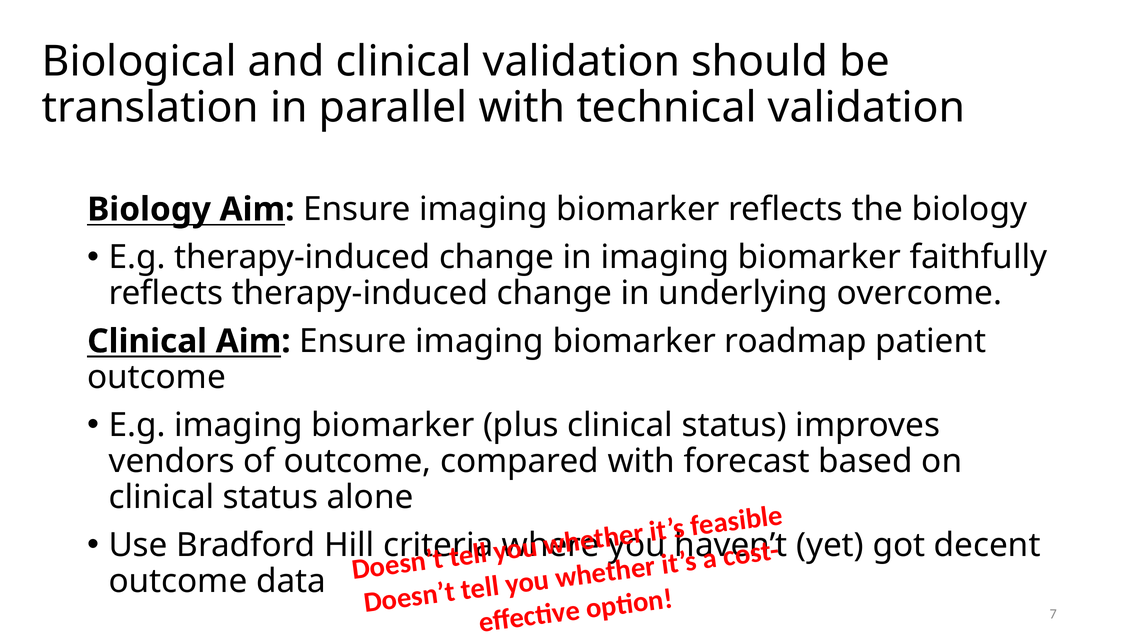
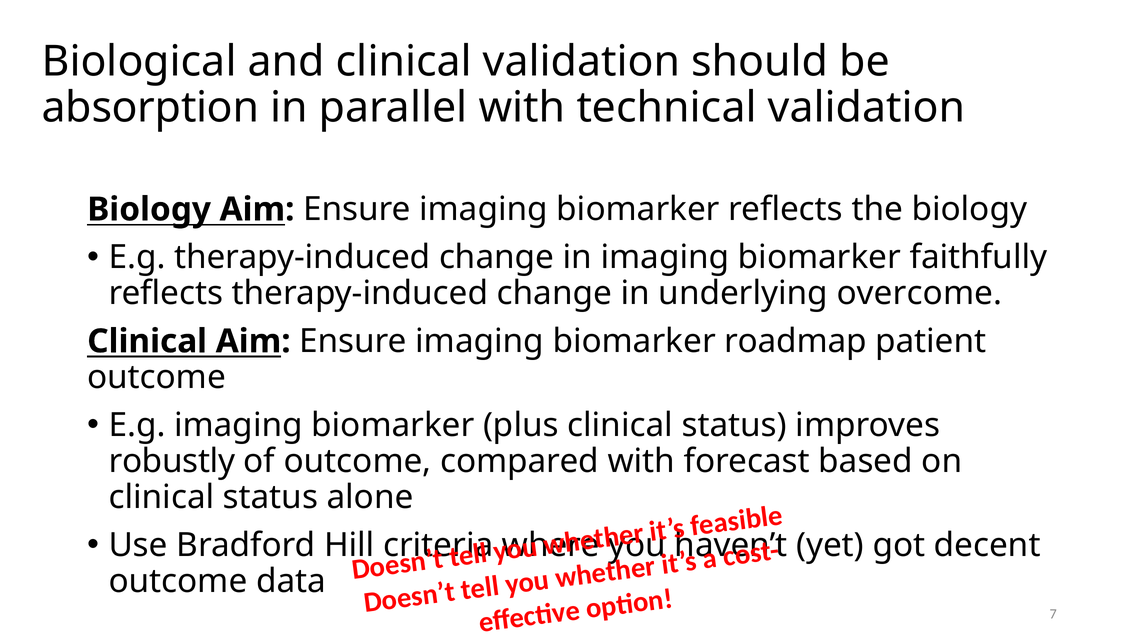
translation: translation -> absorption (150, 108)
vendors: vendors -> robustly (172, 462)
